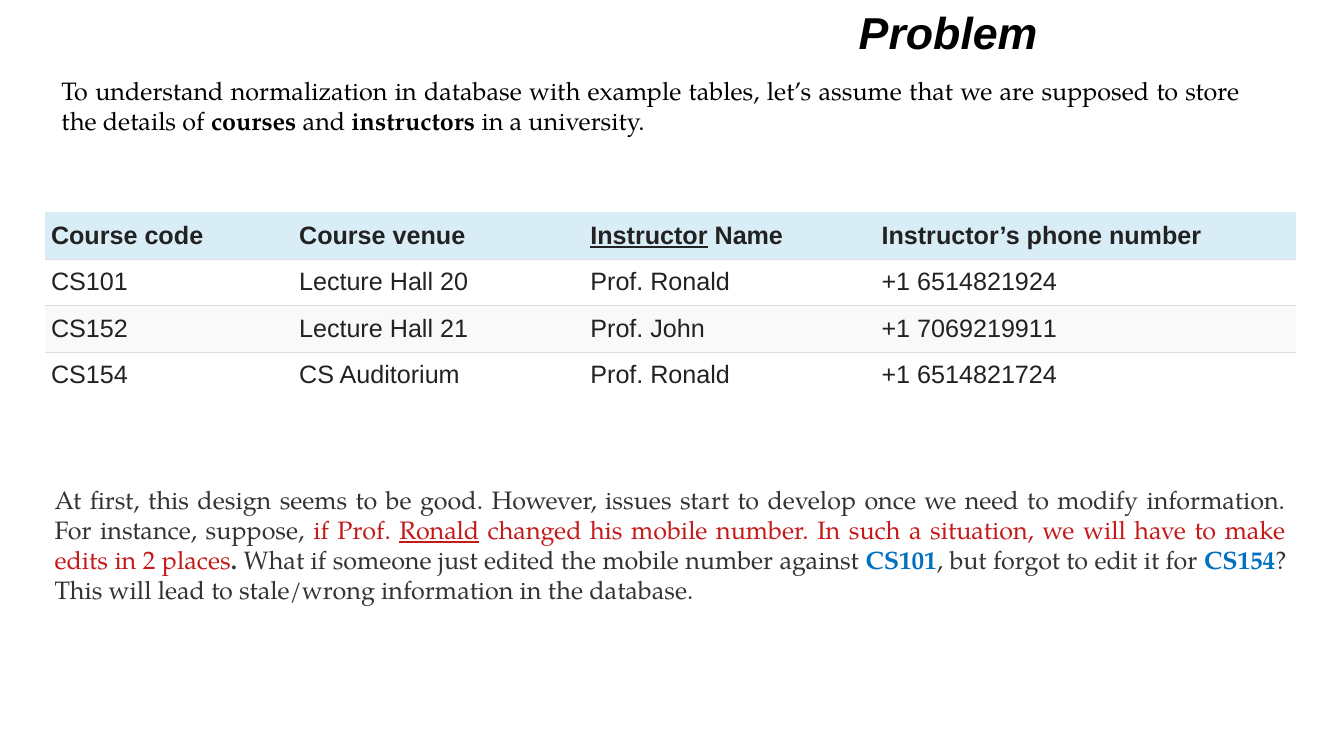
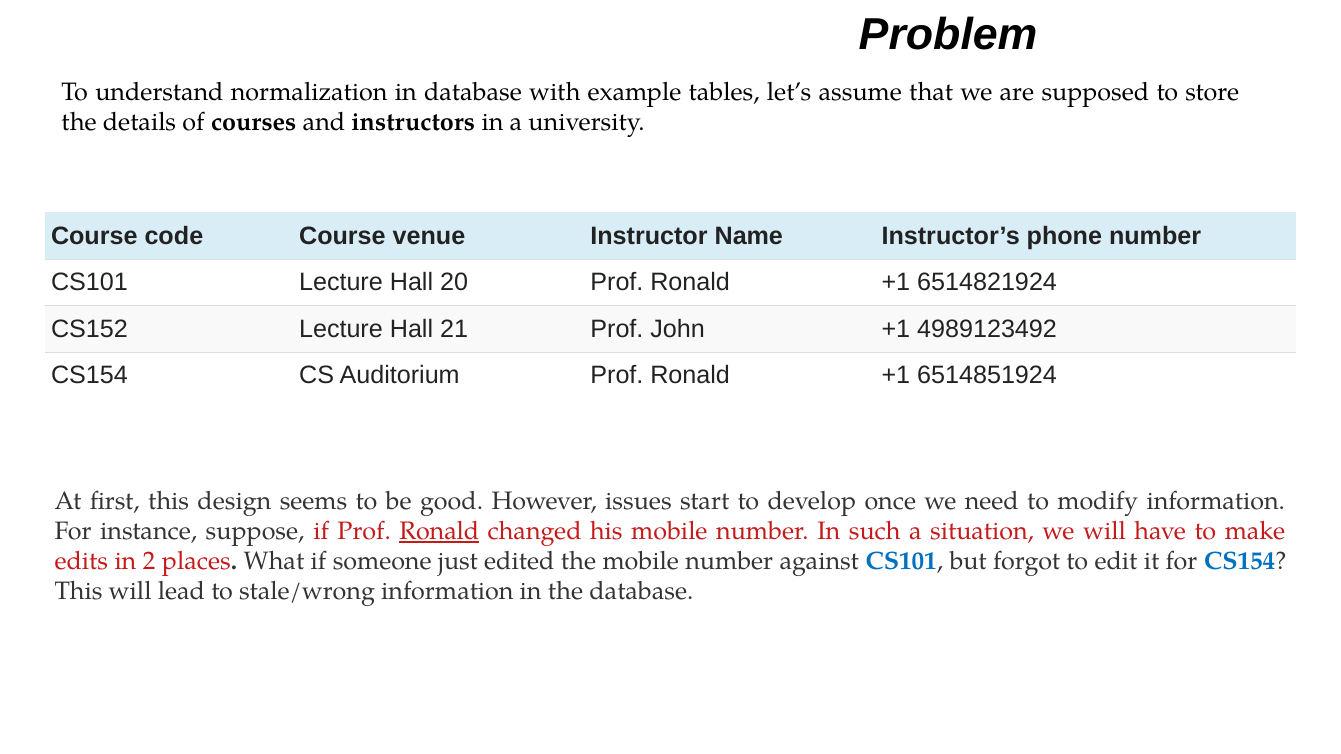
Instructor underline: present -> none (649, 236)
7069219911: 7069219911 -> 4989123492 (987, 329)
6514821724: 6514821724 -> 6514851924 (987, 376)
